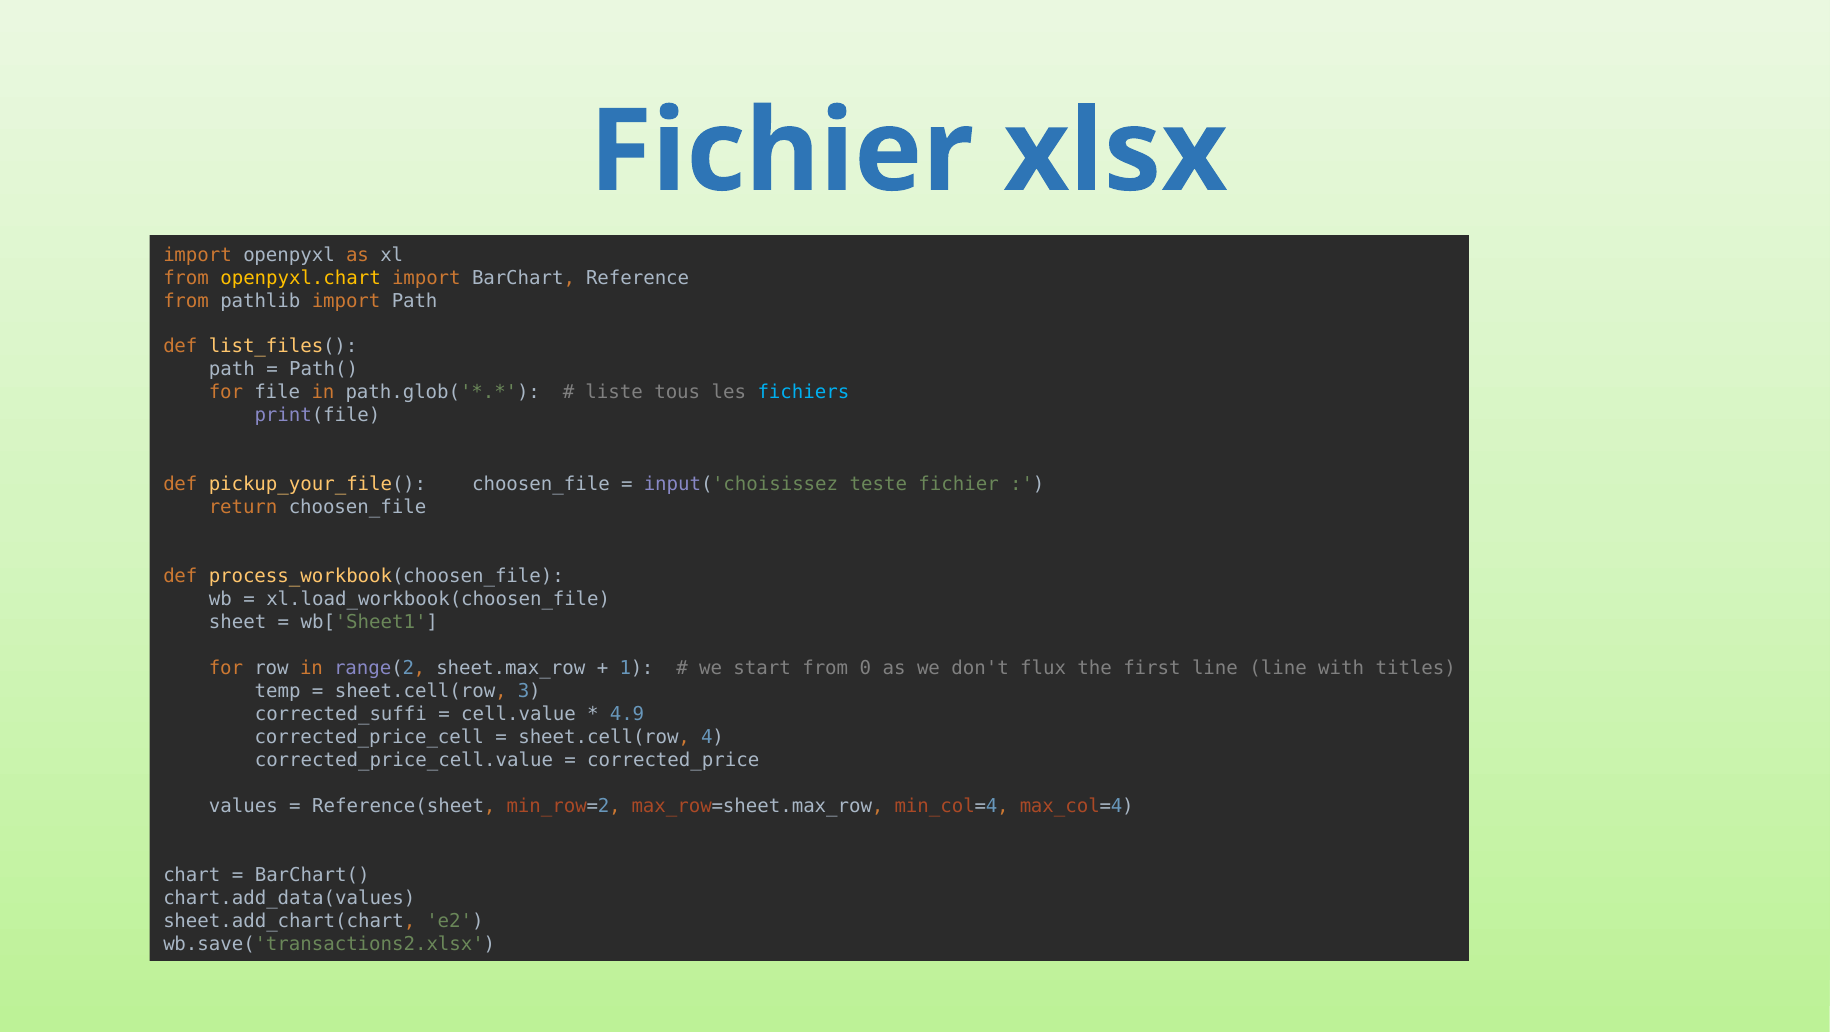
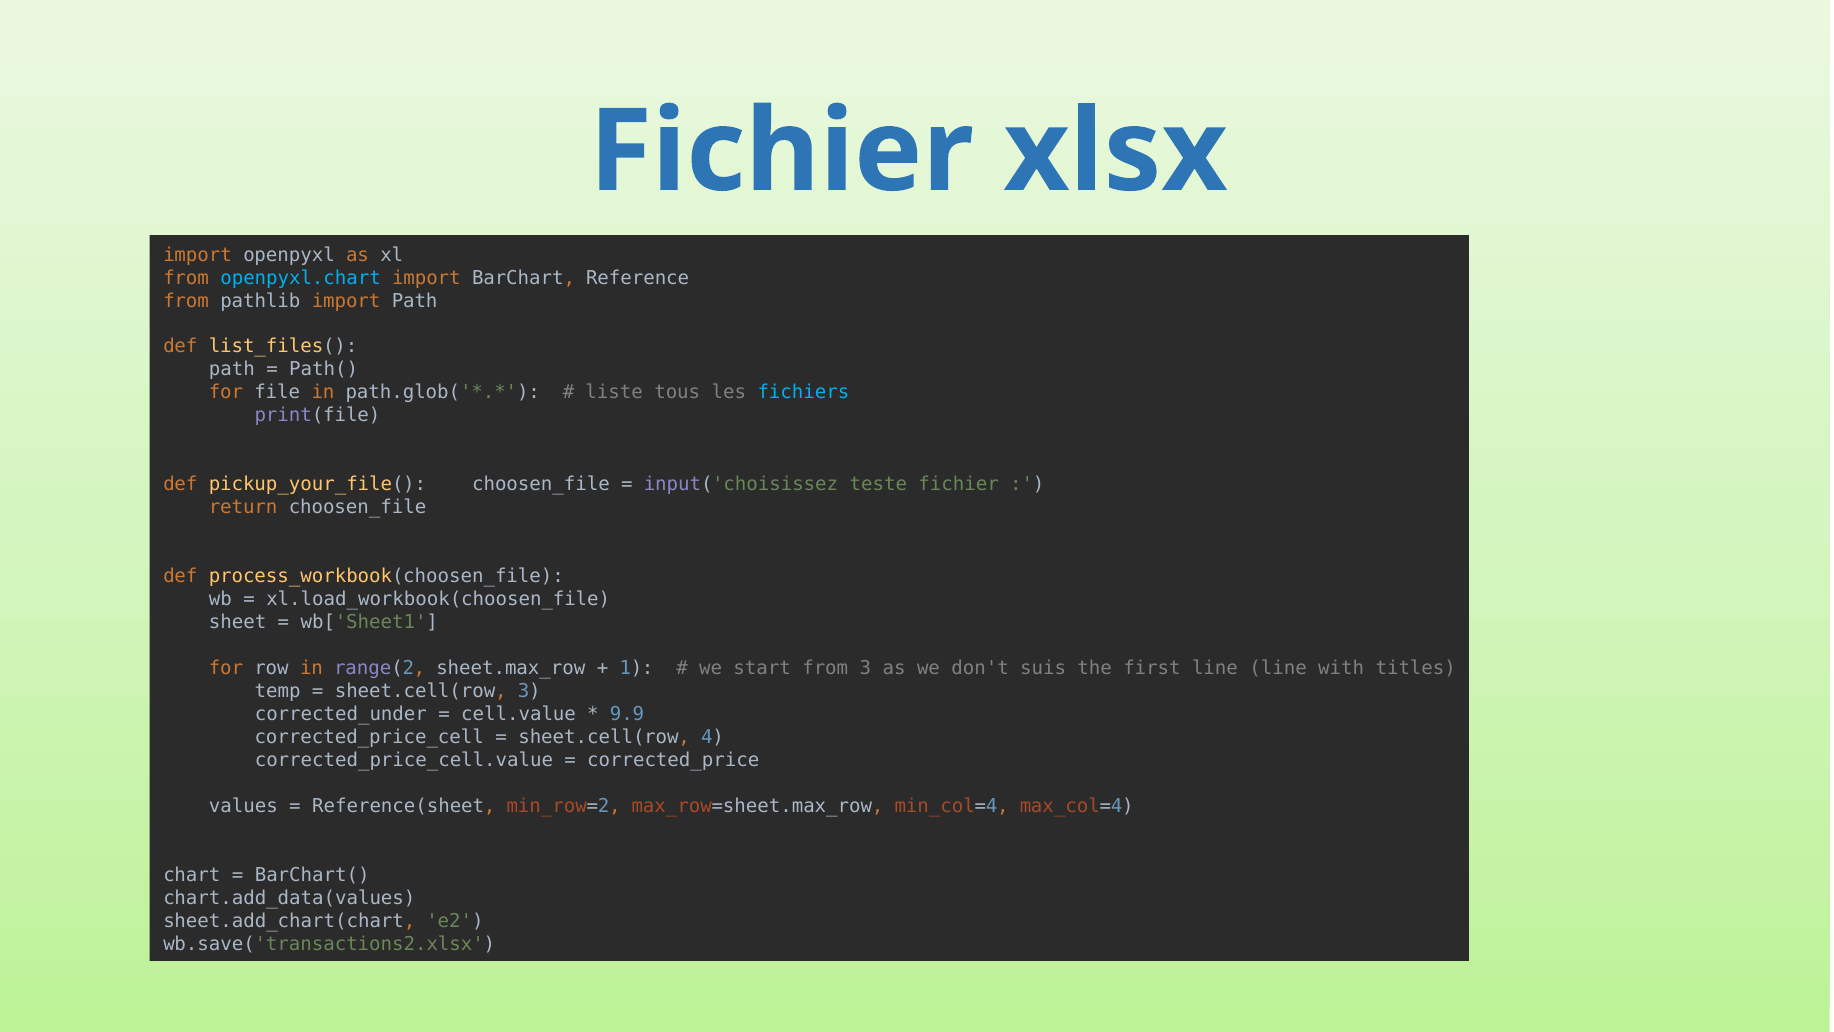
openpyxl.chart colour: yellow -> light blue (301, 278)
from 0: 0 -> 3 (865, 668)
flux: flux -> suis (1043, 668)
corrected_suffi: corrected_suffi -> corrected_under (341, 714)
4.9: 4.9 -> 9.9 (627, 714)
